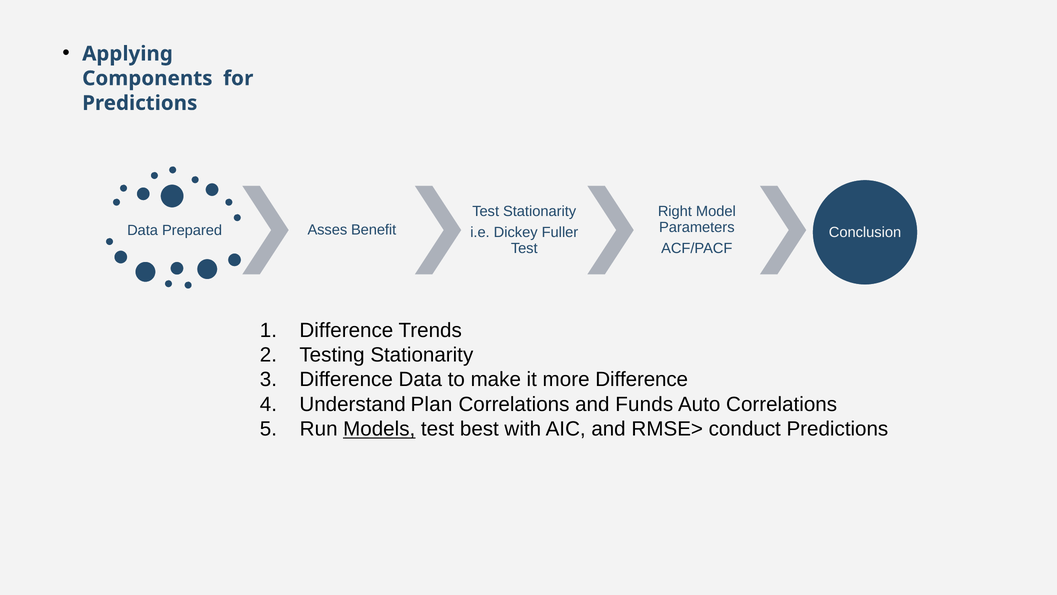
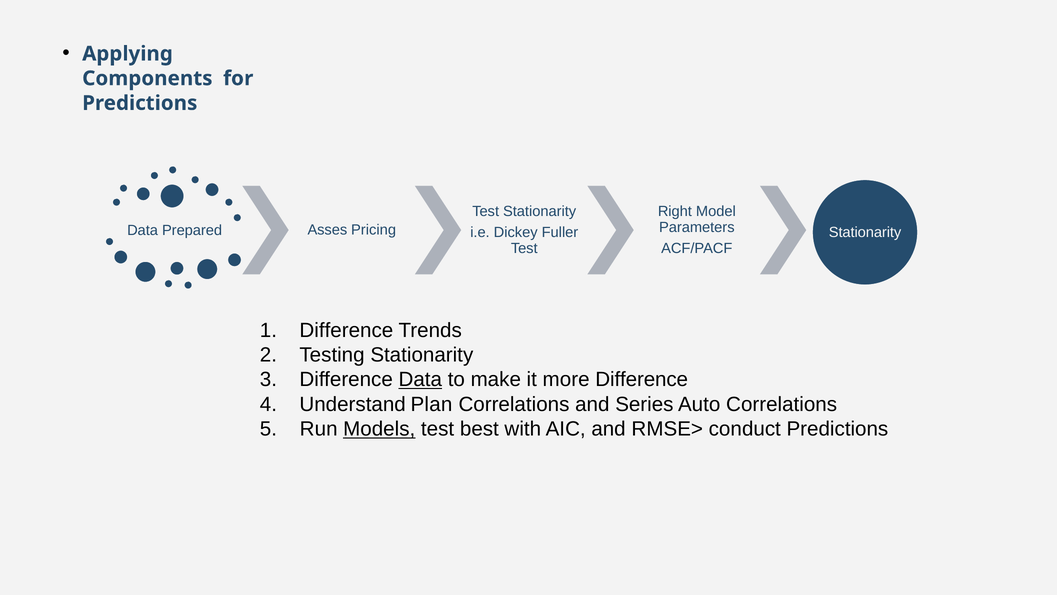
Benefit: Benefit -> Pricing (374, 230)
Conclusion: Conclusion -> Stationarity (865, 232)
Data underline: none -> present (420, 379)
Funds: Funds -> Series (644, 404)
